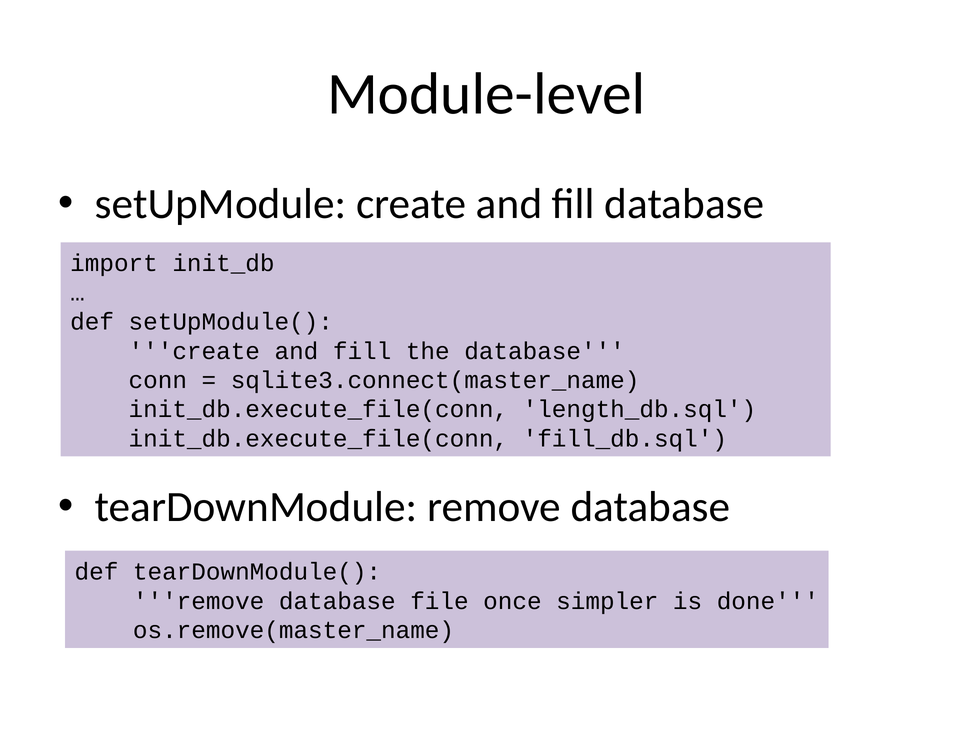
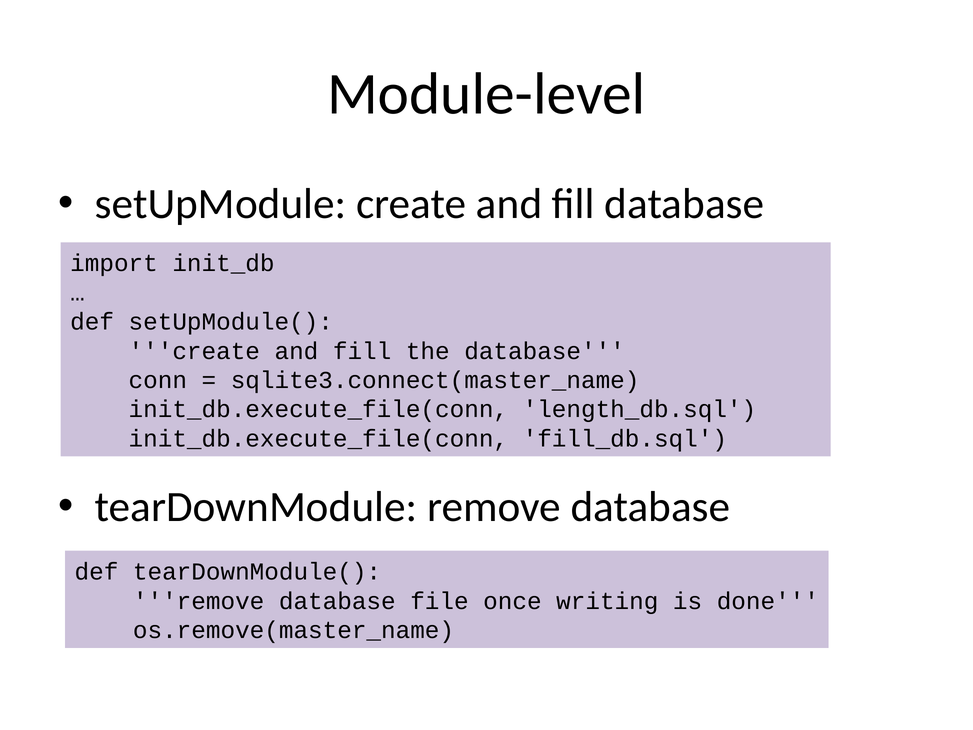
simpler: simpler -> writing (607, 601)
